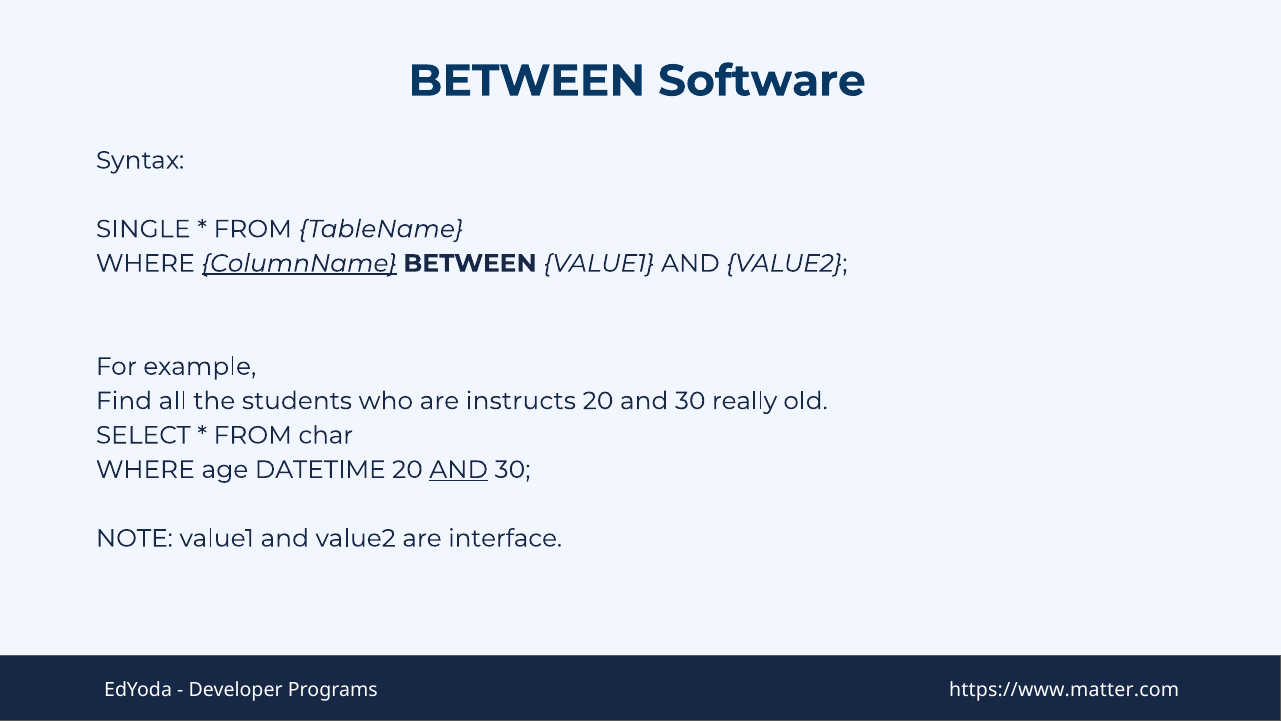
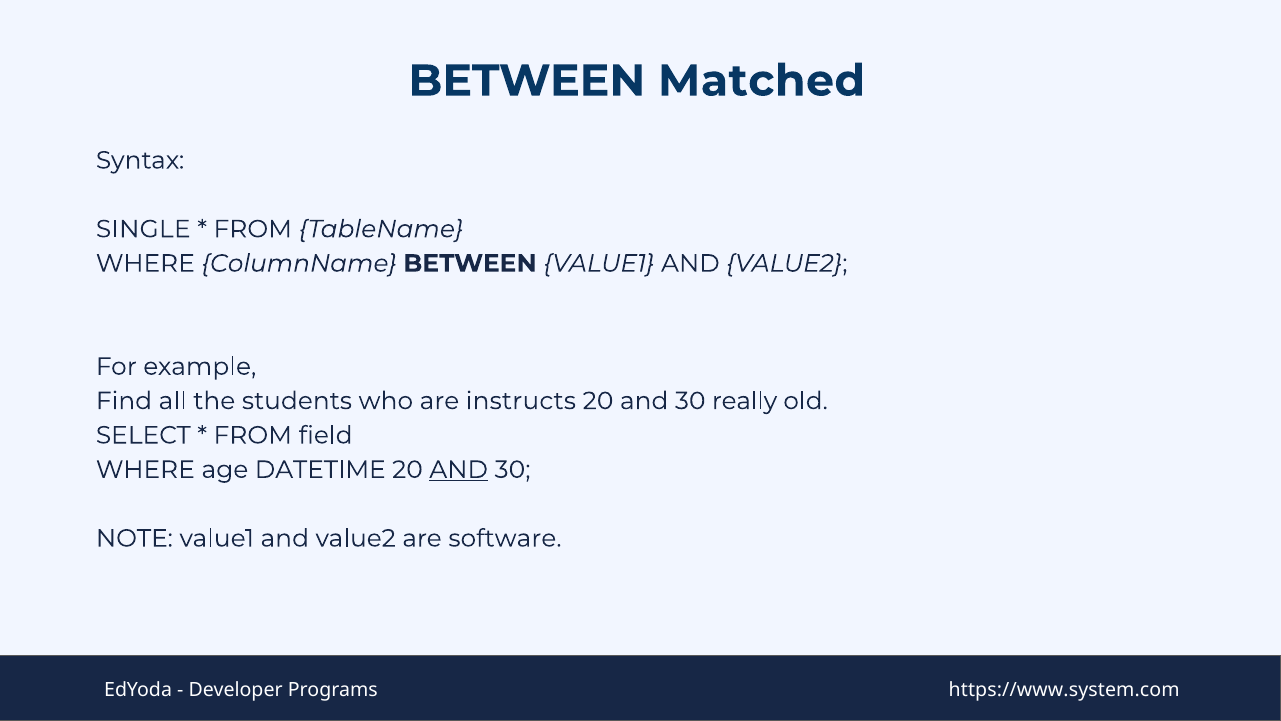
Software: Software -> Matched (762, 81)
ColumnName underline: present -> none (299, 263)
char: char -> field (326, 435)
interface: interface -> software (505, 538)
https://www.matter.com: https://www.matter.com -> https://www.system.com (1064, 690)
